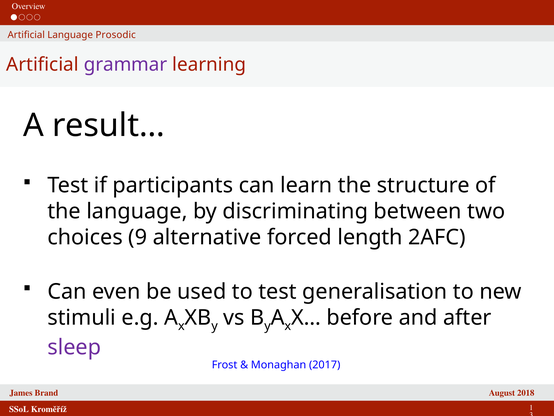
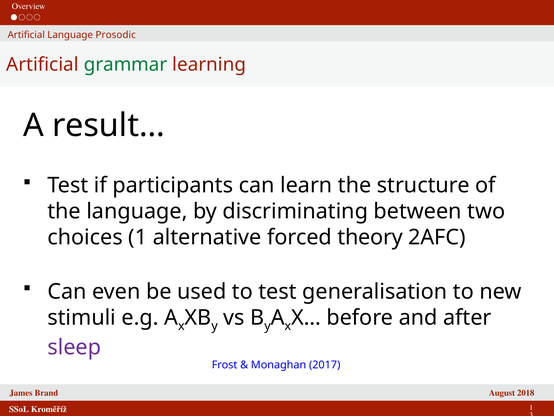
grammar colour: purple -> green (126, 65)
choices 9: 9 -> 1 (138, 237)
length: length -> theory (370, 237)
